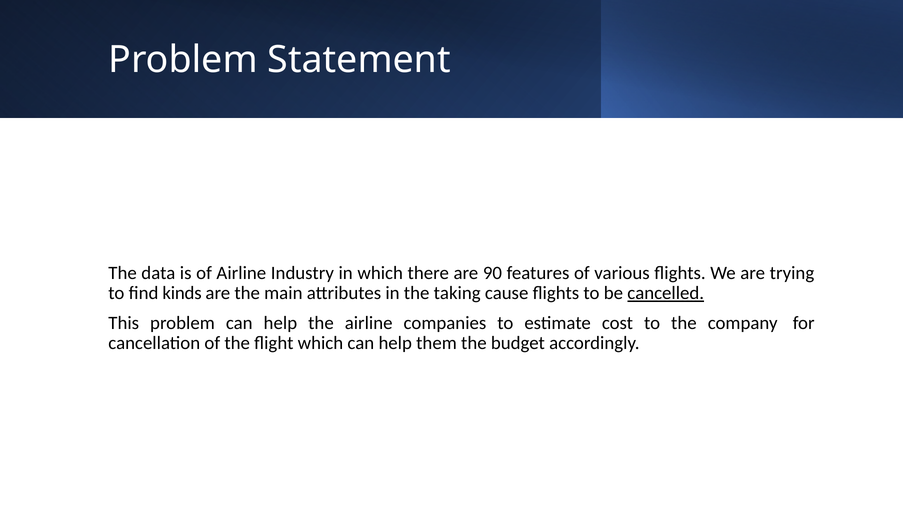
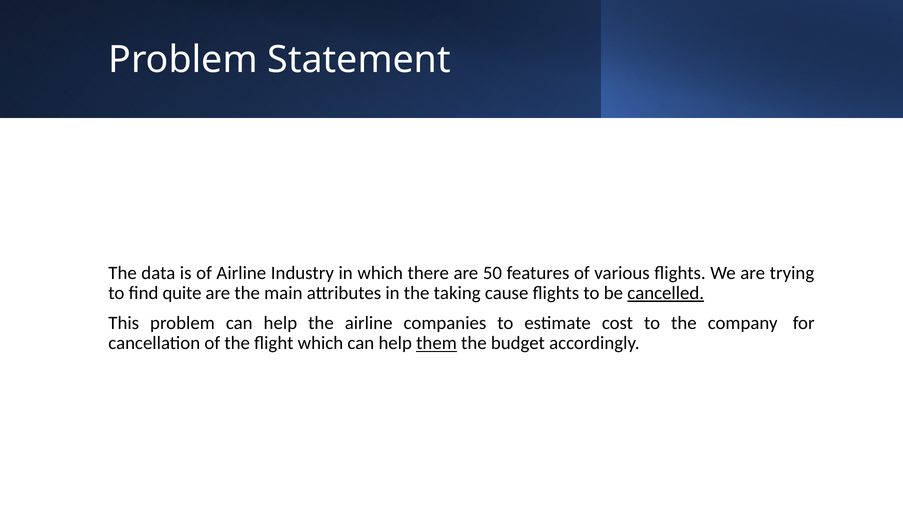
90: 90 -> 50 (492, 273)
kinds: kinds -> quite (182, 293)
them underline: none -> present (436, 343)
